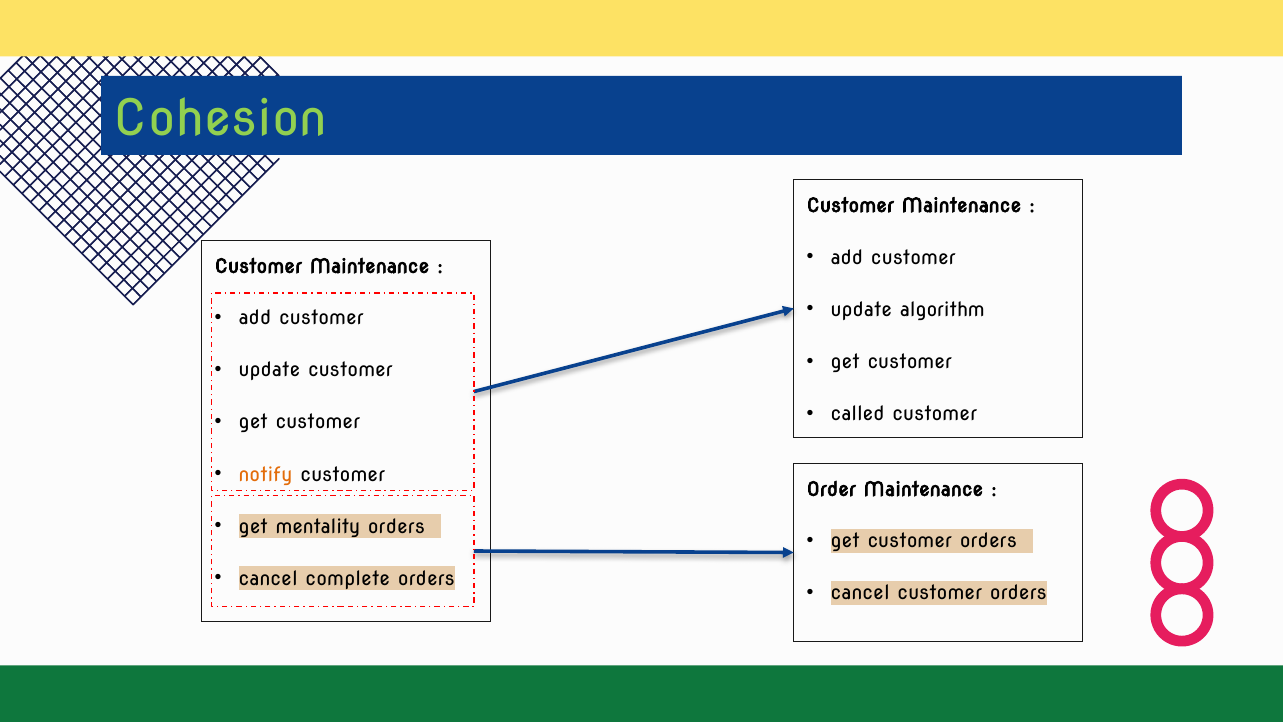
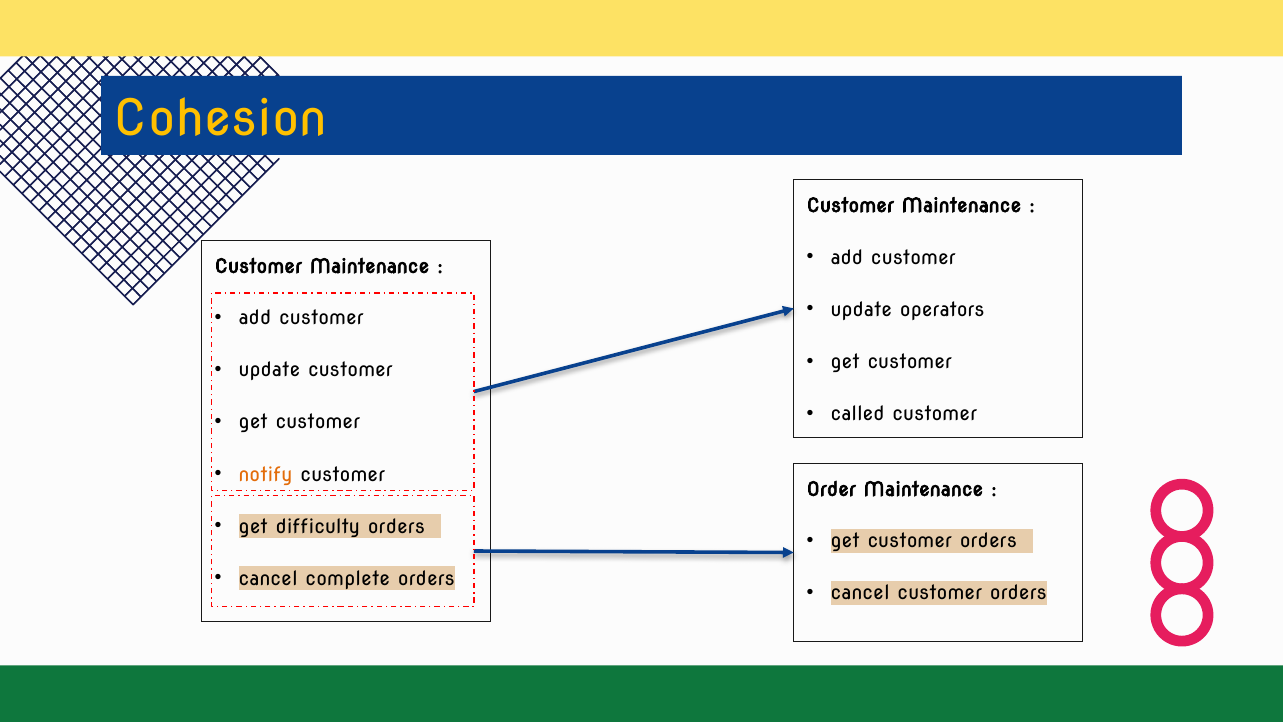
Cohesion colour: light green -> yellow (221, 119)
algorithm: algorithm -> operators (942, 309)
mentality: mentality -> difficulty (318, 526)
